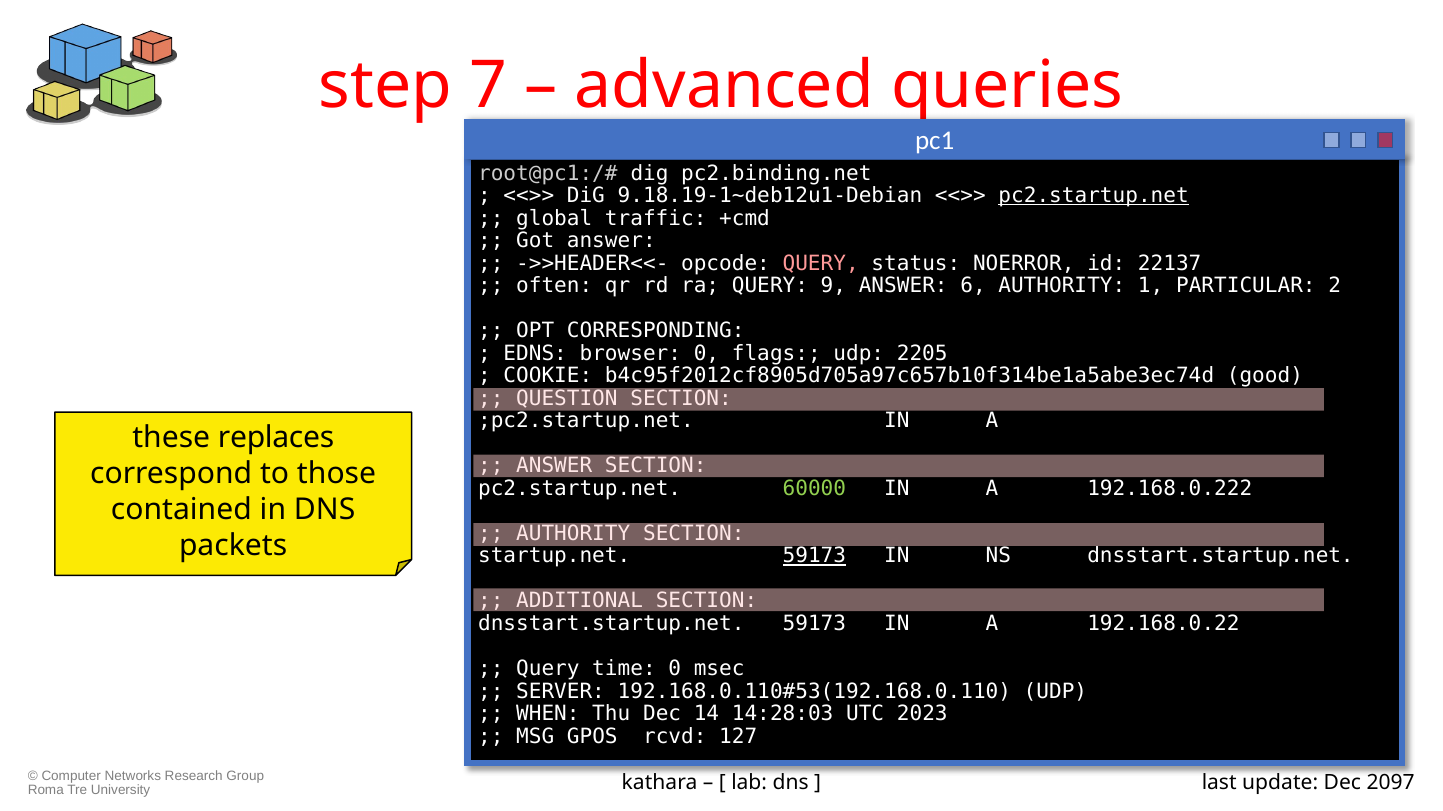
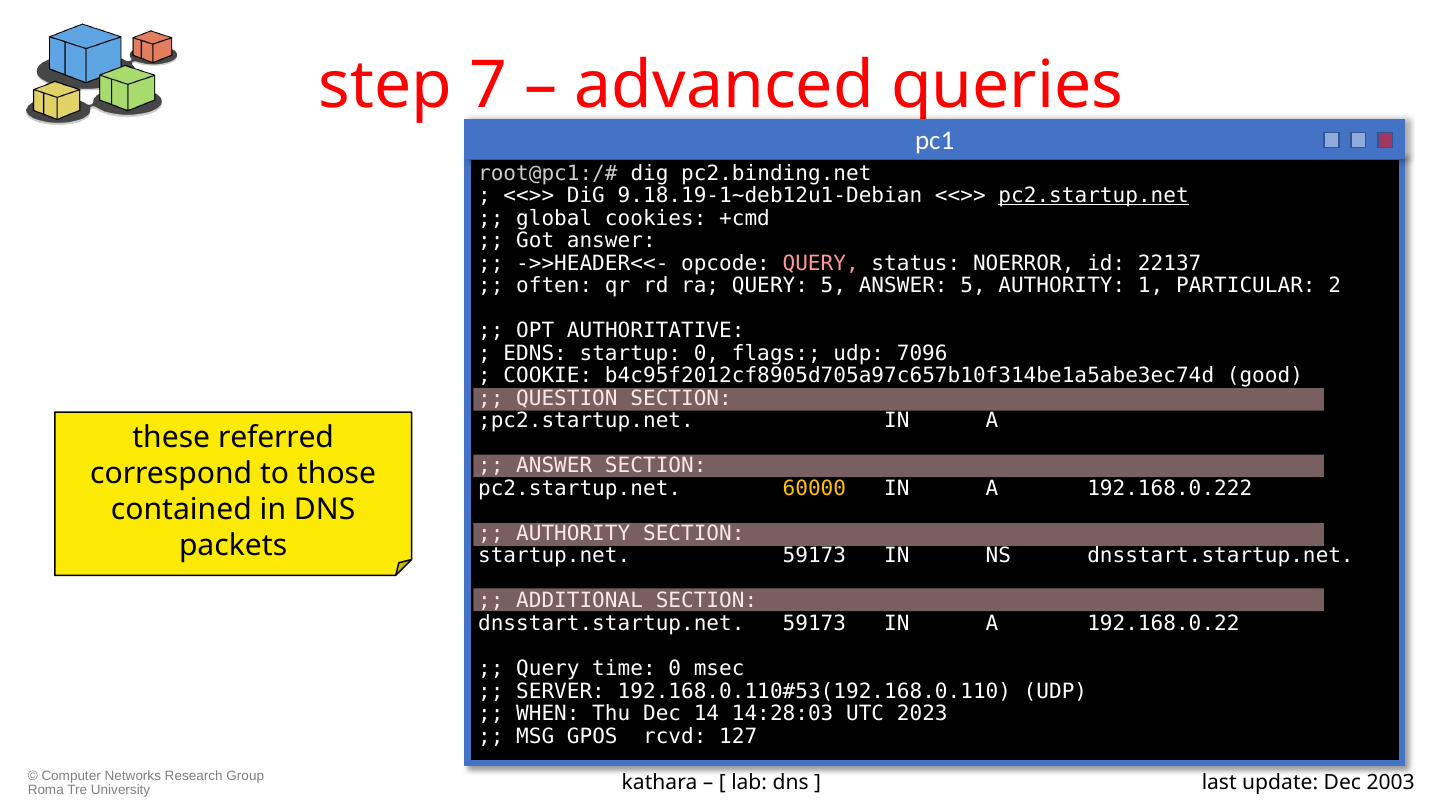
traffic: traffic -> cookies (656, 218)
QUERY 9: 9 -> 5 (833, 286)
ANSWER 6: 6 -> 5 (973, 286)
CORRESPONDING: CORRESPONDING -> AUTHORITATIVE (656, 331)
browser: browser -> startup (630, 354)
2205: 2205 -> 7096 (922, 354)
replaces: replaces -> referred (276, 438)
60000 colour: light green -> yellow (814, 489)
59173 underline: present -> none (814, 556)
2097: 2097 -> 2003 (1391, 783)
